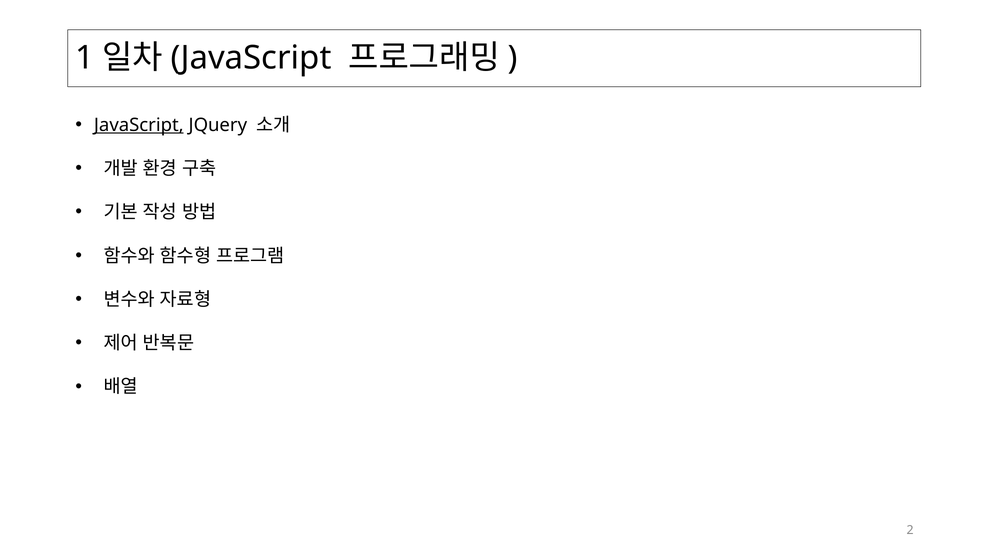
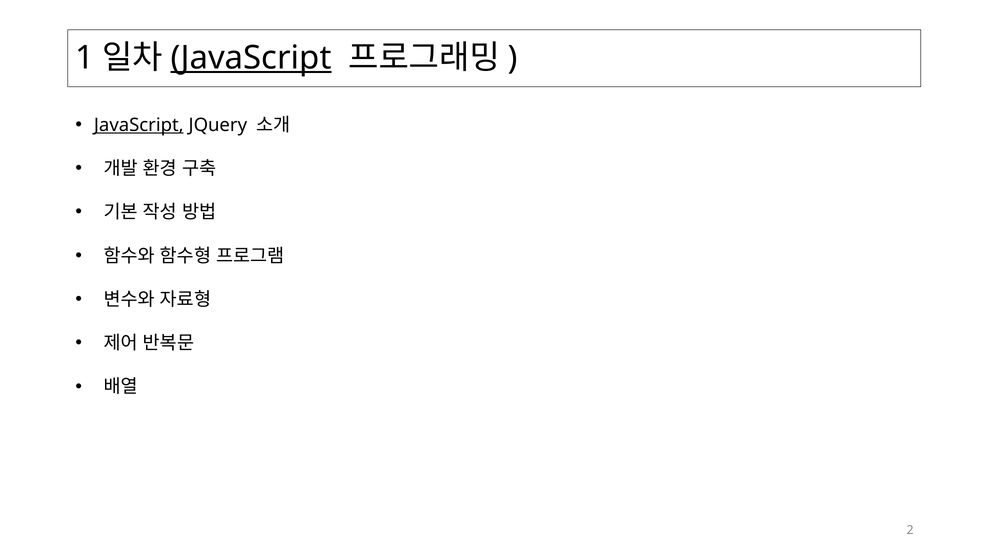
JavaScript underline: none -> present (251, 58)
